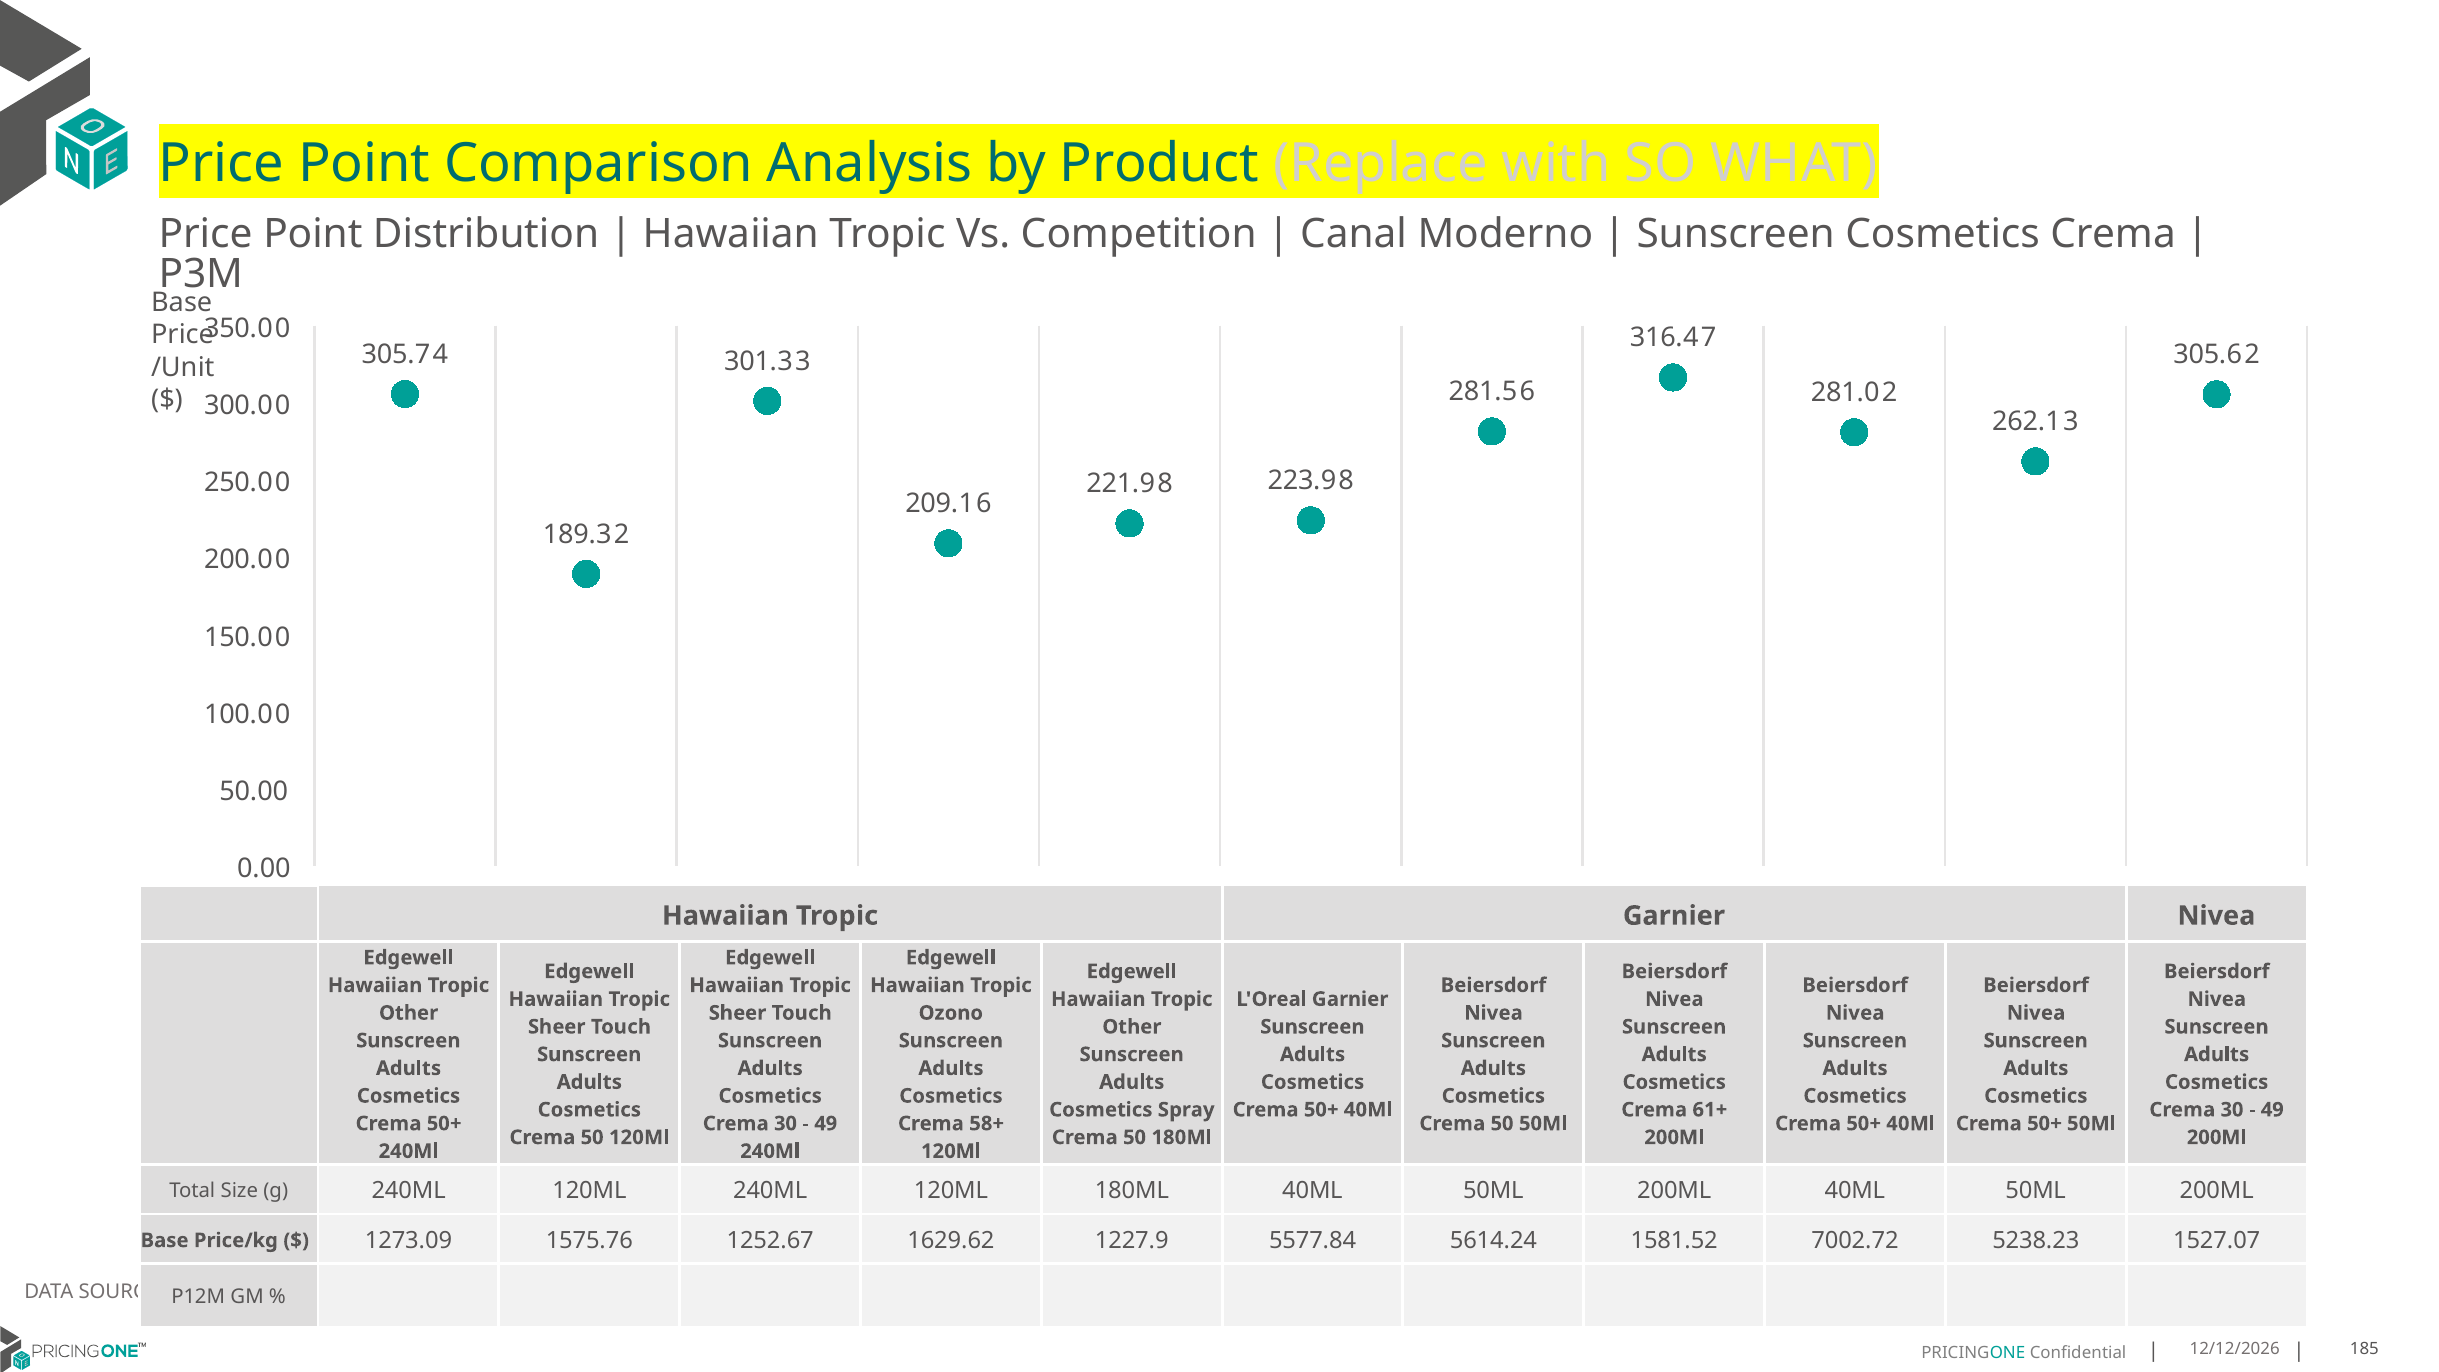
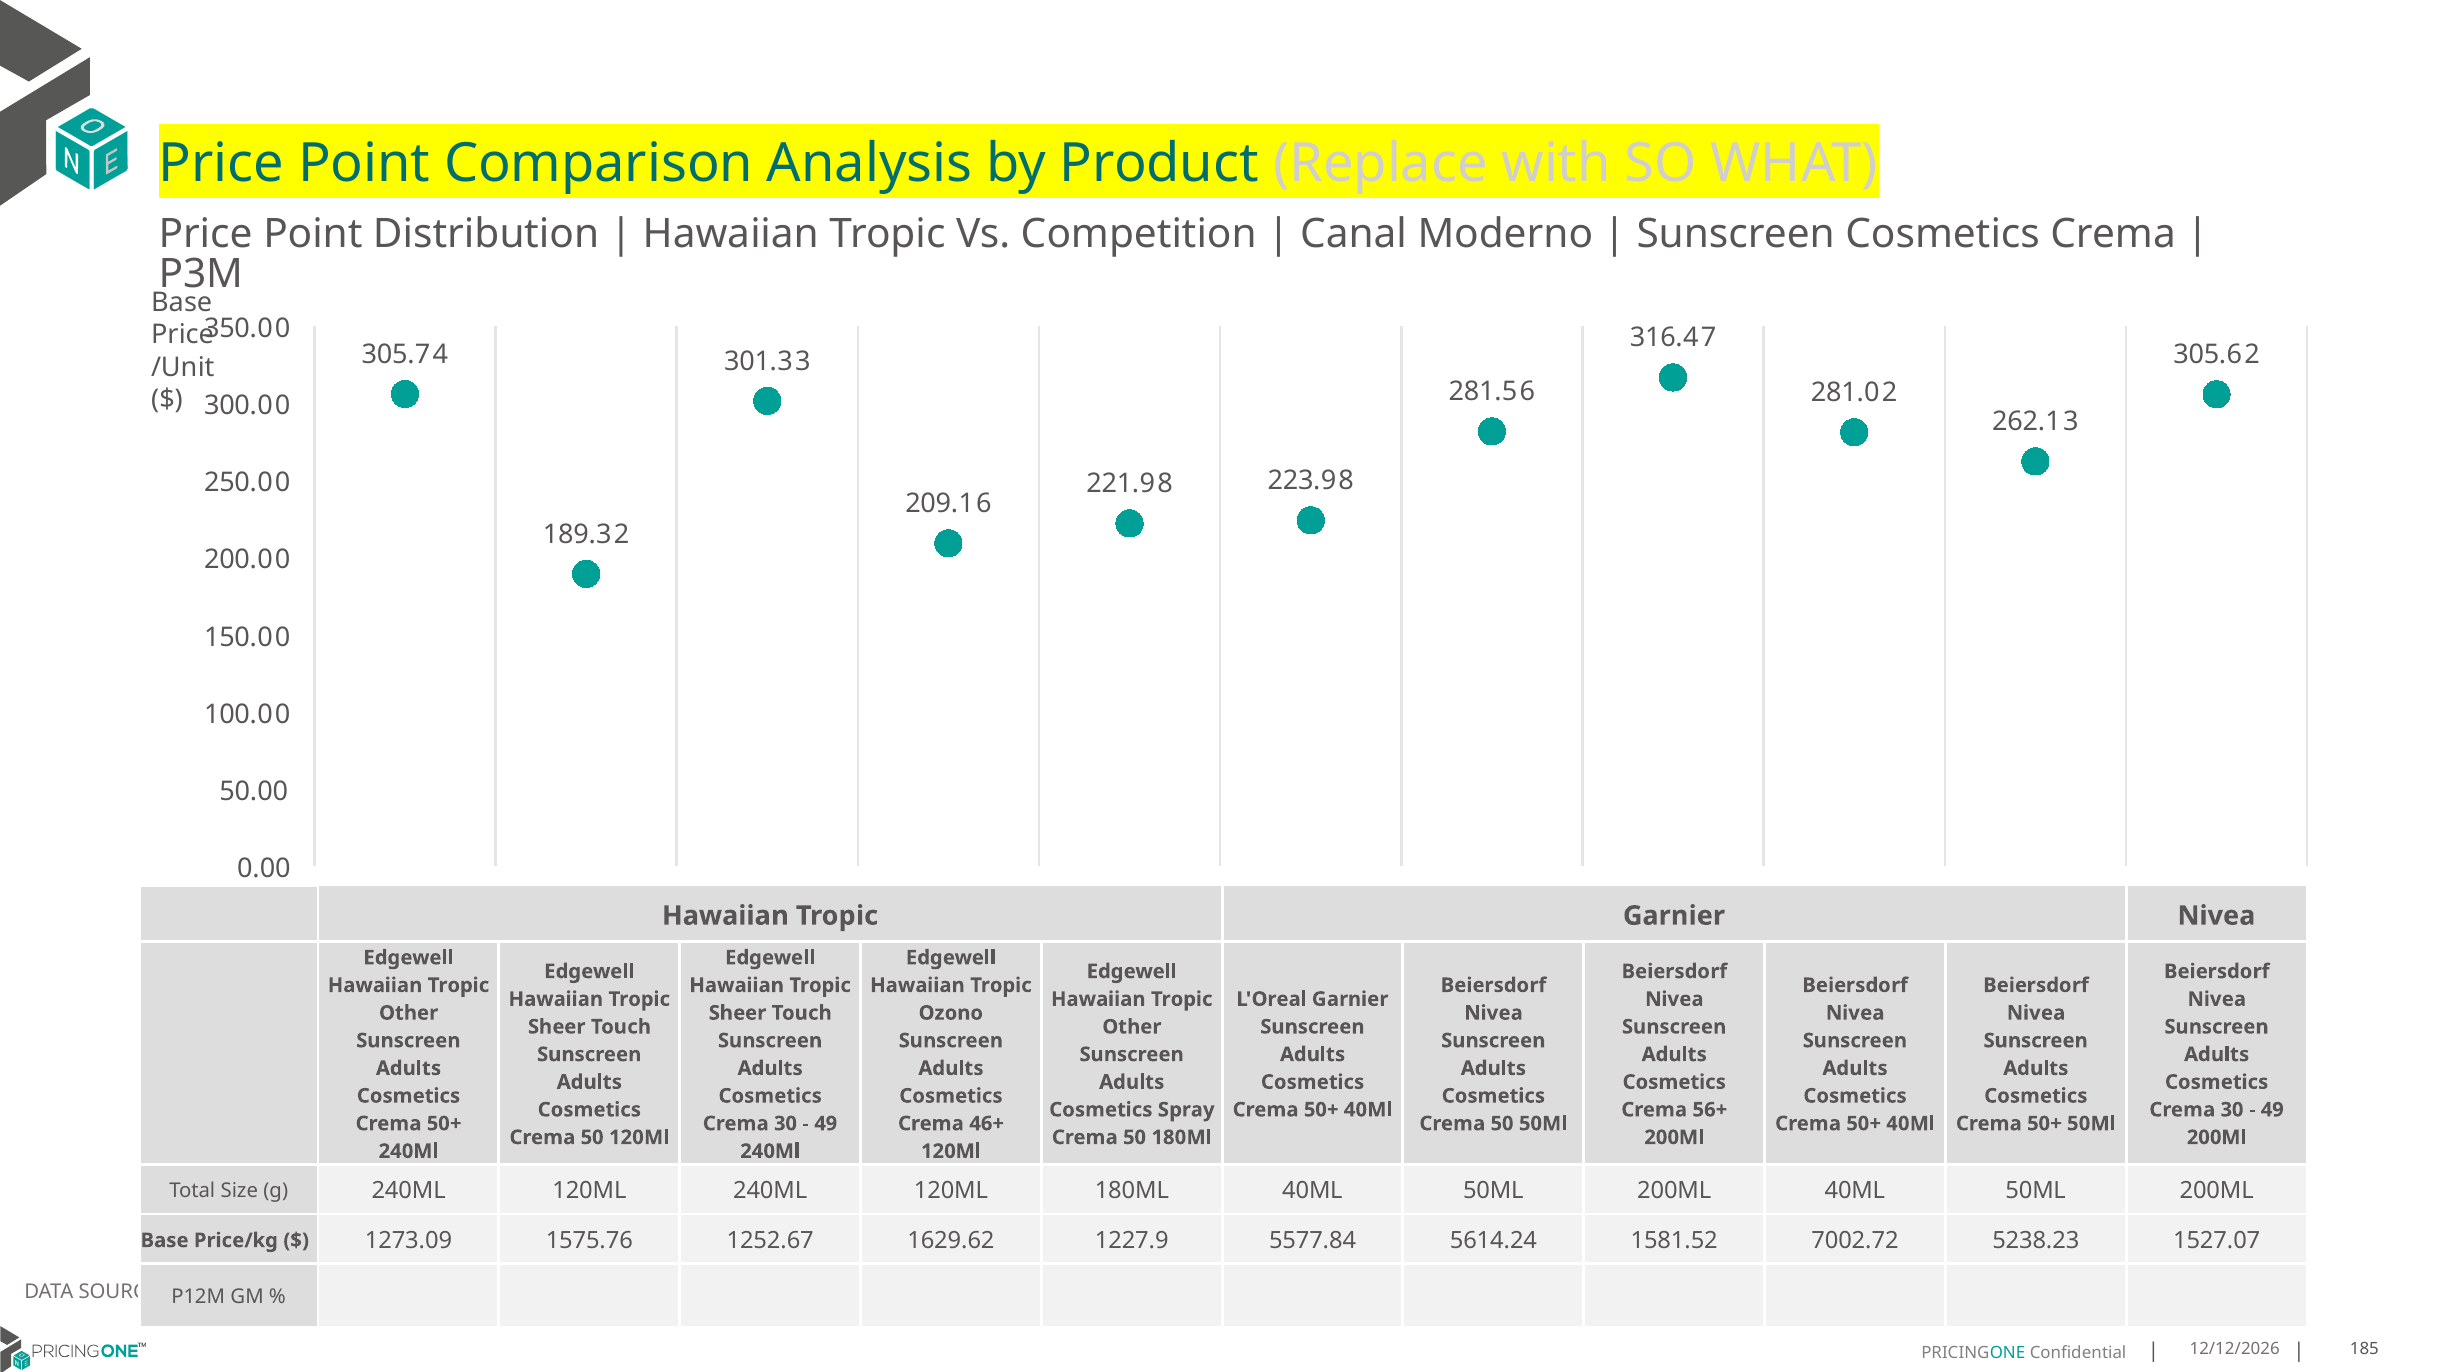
61+: 61+ -> 56+ (1710, 1110)
58+: 58+ -> 46+ (987, 1124)
